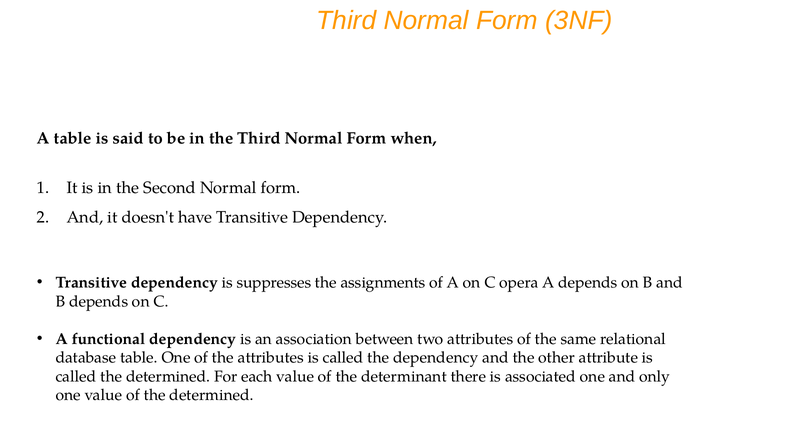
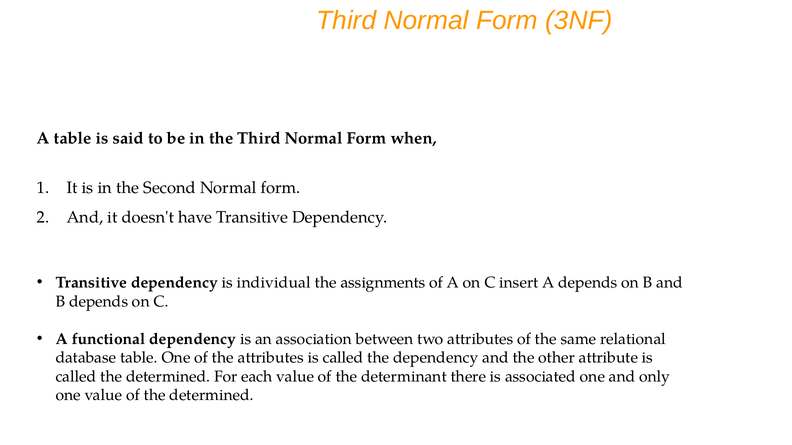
suppresses: suppresses -> individual (274, 283)
opera: opera -> insert (519, 283)
